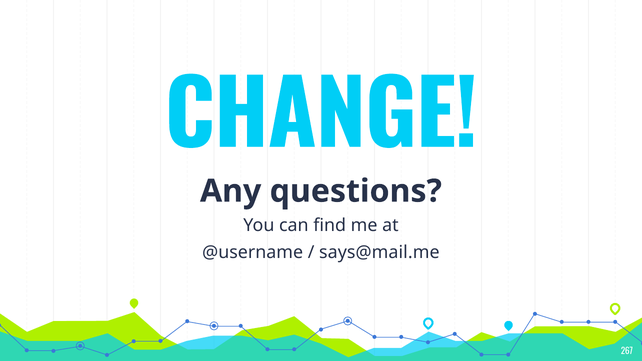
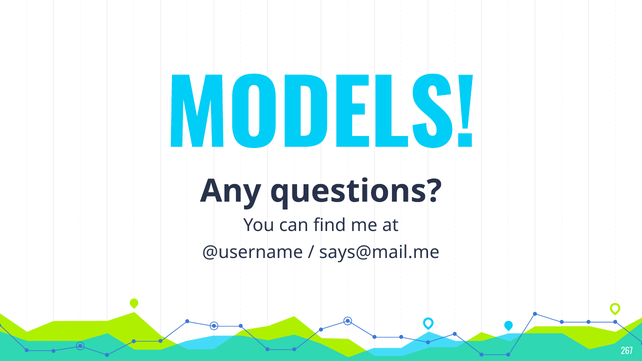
CHANGE: CHANGE -> MODELS (321, 118)
